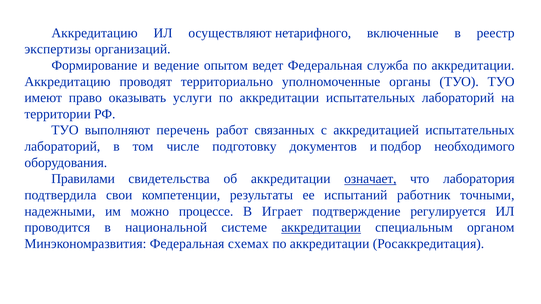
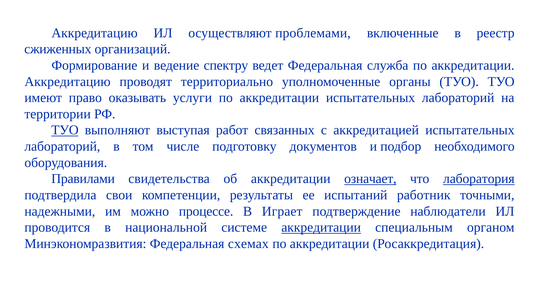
нетарифного: нетарифного -> проблемами (313, 33)
экспертизы: экспертизы -> сжиженных (58, 49)
опытом: опытом -> спектру (226, 65)
ТУО underline: none -> present (65, 130)
перечень: перечень -> выступая (183, 130)
лаборатория underline: none -> present (479, 179)
регулируется: регулируется -> наблюдатели (448, 211)
